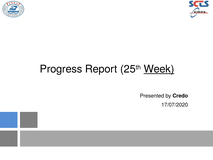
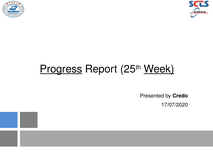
Progress underline: none -> present (61, 69)
